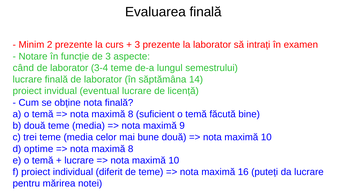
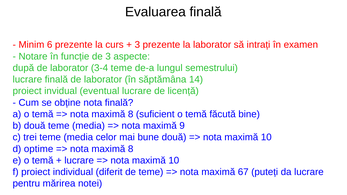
2: 2 -> 6 (50, 45)
când: când -> după (23, 68)
16: 16 -> 67 (243, 172)
